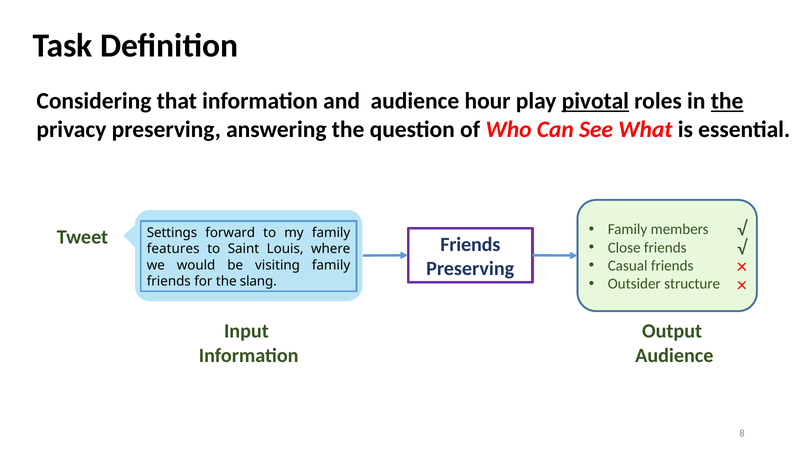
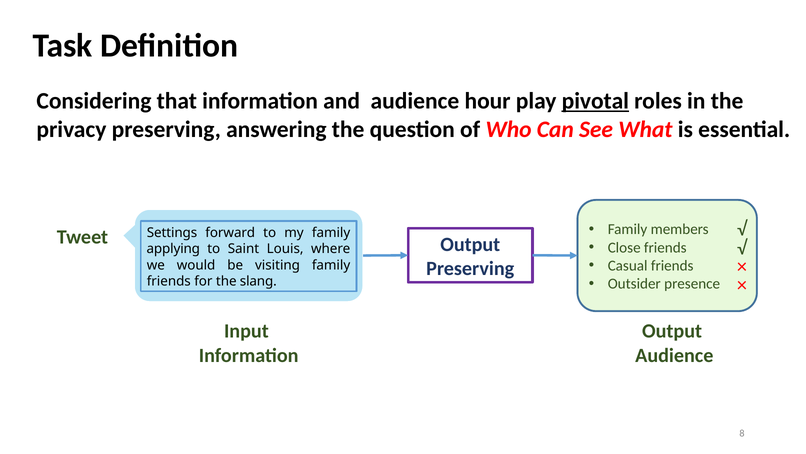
the underline: present -> none (727, 101)
Friends: Friends -> Output (470, 244)
features: features -> applying (173, 249)
structure: structure -> presence (692, 283)
